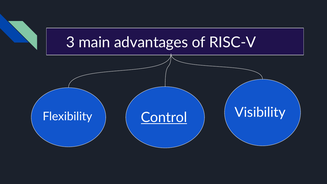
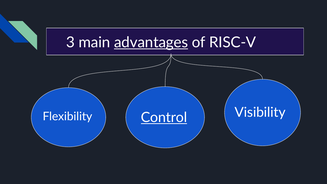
advantages underline: none -> present (151, 42)
